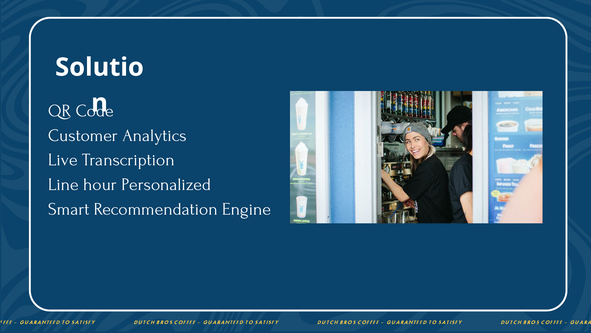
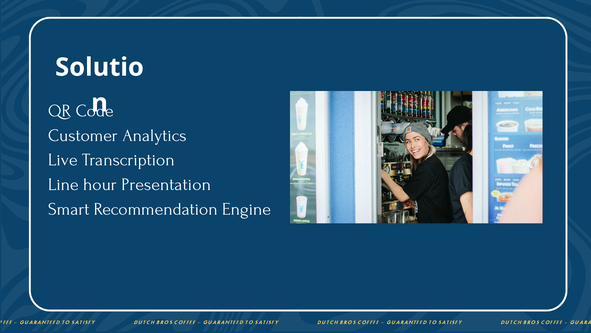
Personalized: Personalized -> Presentation (166, 184)
